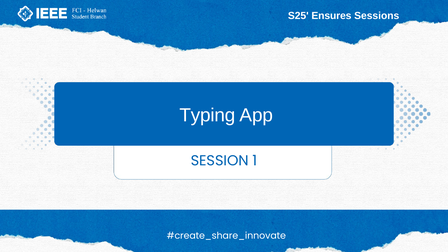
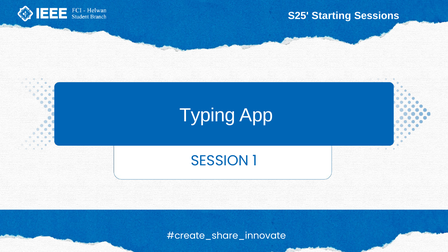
Ensures: Ensures -> Starting (331, 16)
